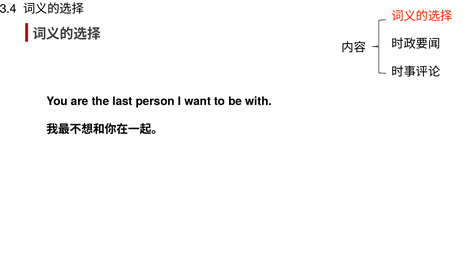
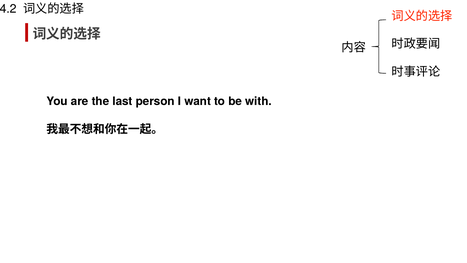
3.4: 3.4 -> 4.2 (8, 9)
